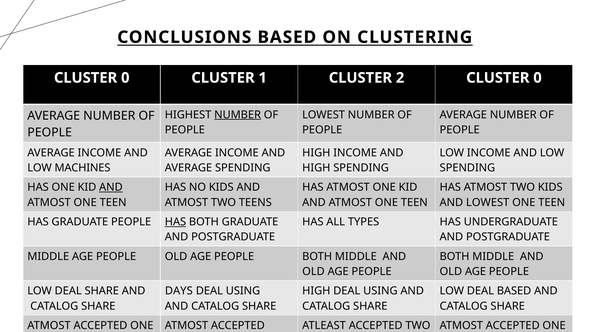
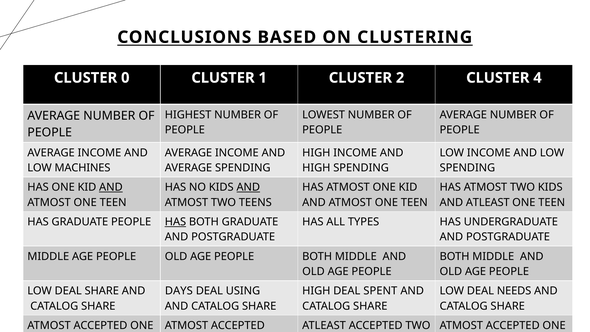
2 CLUSTER 0: 0 -> 4 (538, 78)
NUMBER underline: present -> none (238, 115)
AND underline: none -> present (248, 187)
AND LOWEST: LOWEST -> ATLEAST (488, 202)
HIGH DEAL USING: USING -> SPENT (380, 291)
DEAL BASED: BASED -> NEEDS (514, 291)
